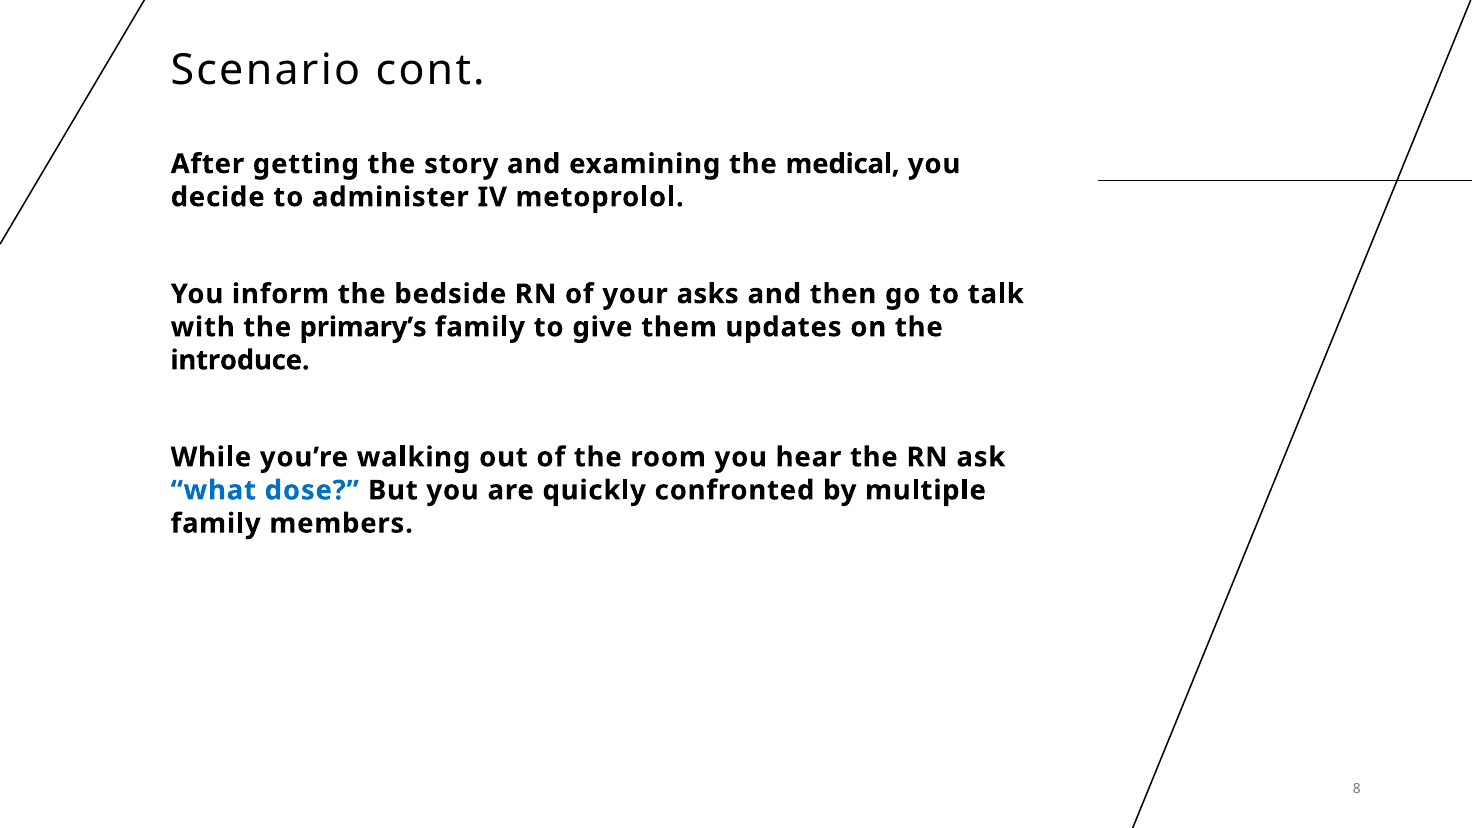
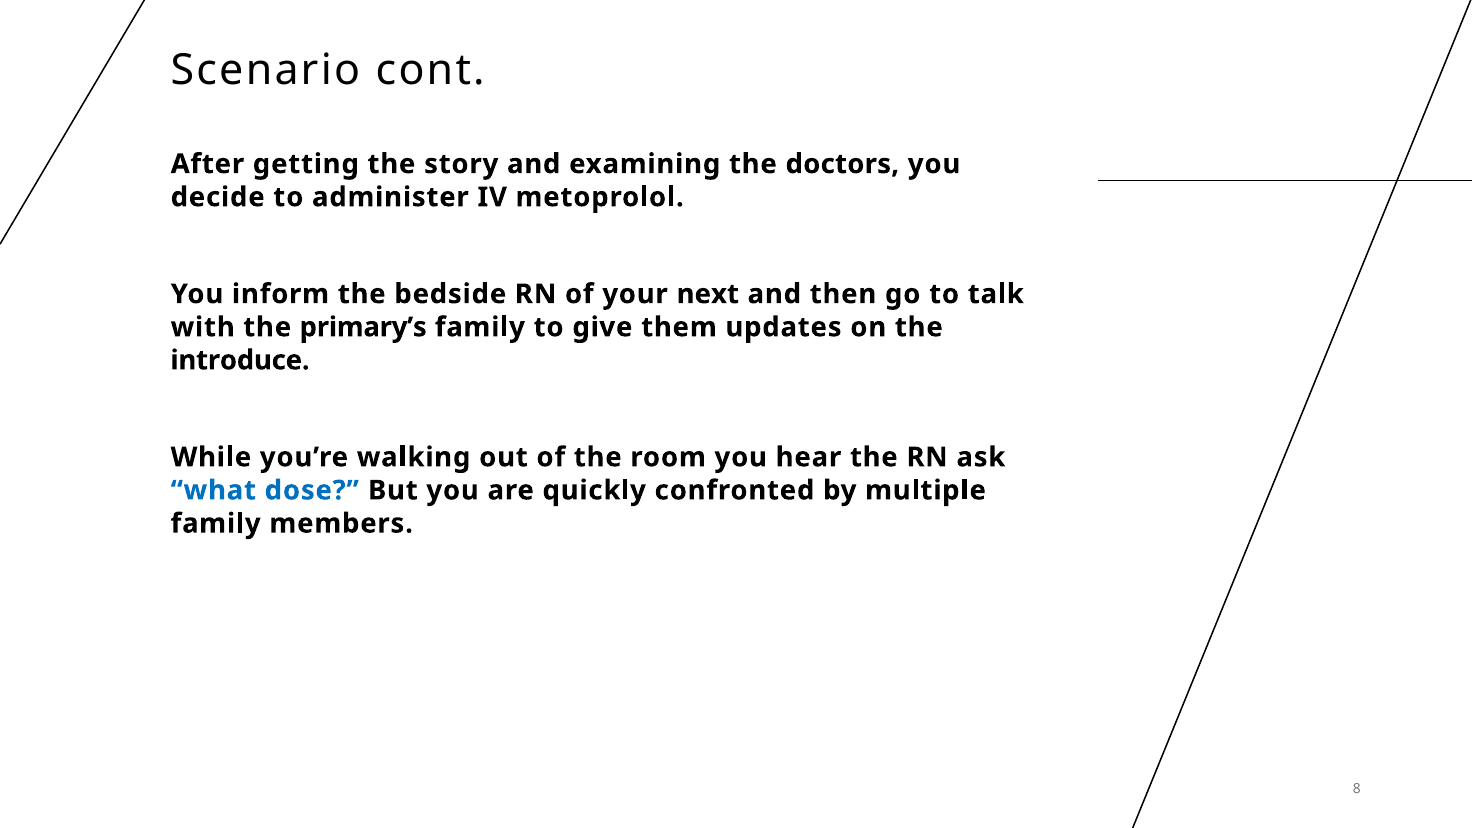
medical: medical -> doctors (842, 164)
asks: asks -> next (708, 294)
